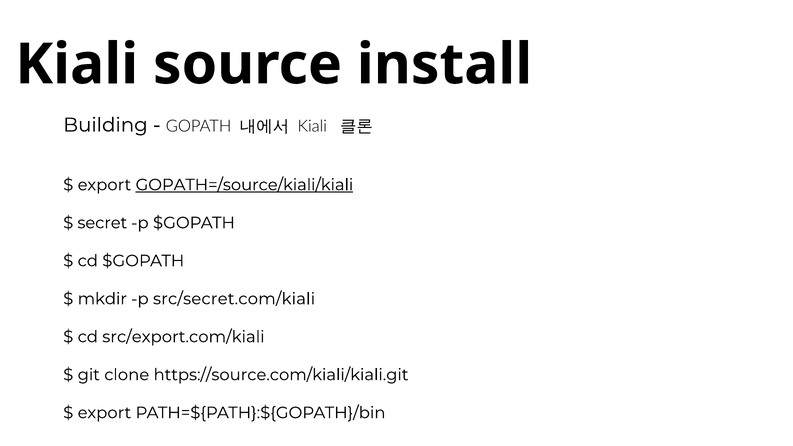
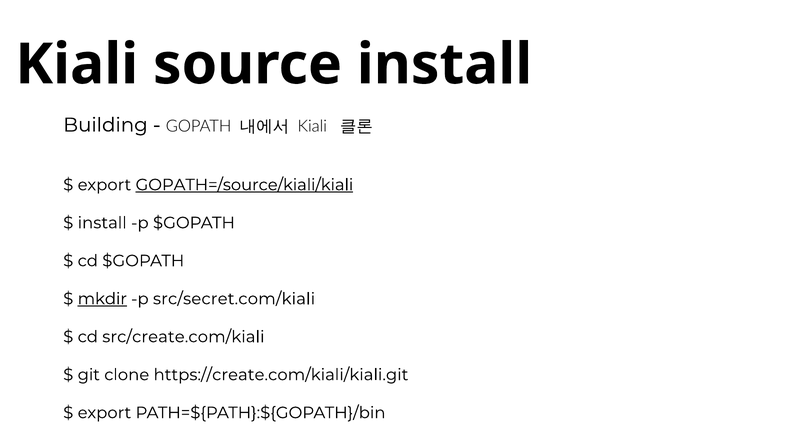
secret: secret -> install (102, 223)
mkdir underline: none -> present (102, 299)
src/export.com/kiali: src/export.com/kiali -> src/create.com/kiali (183, 337)
https://source.com/kiali/kiali.git: https://source.com/kiali/kiali.git -> https://create.com/kiali/kiali.git (281, 375)
